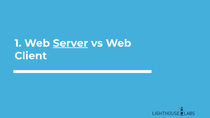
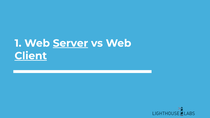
Client underline: none -> present (31, 56)
